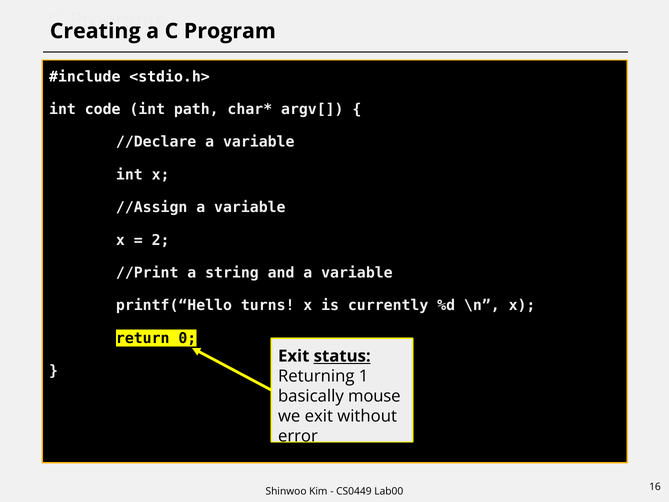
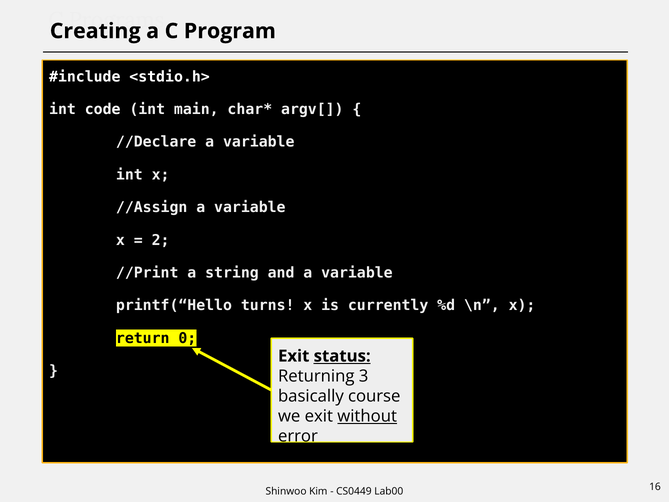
path: path -> main (196, 109)
1: 1 -> 3 (364, 376)
mouse: mouse -> course (374, 396)
without underline: none -> present (367, 416)
